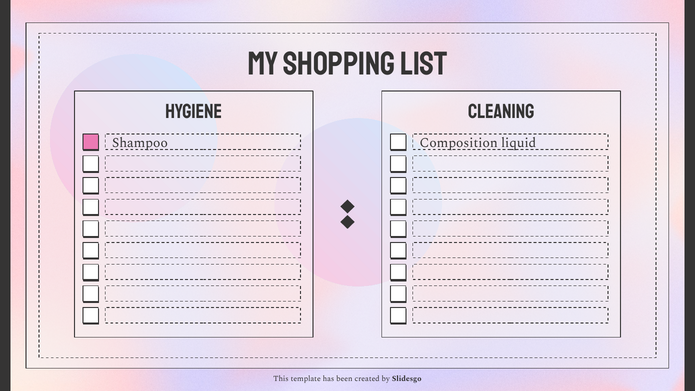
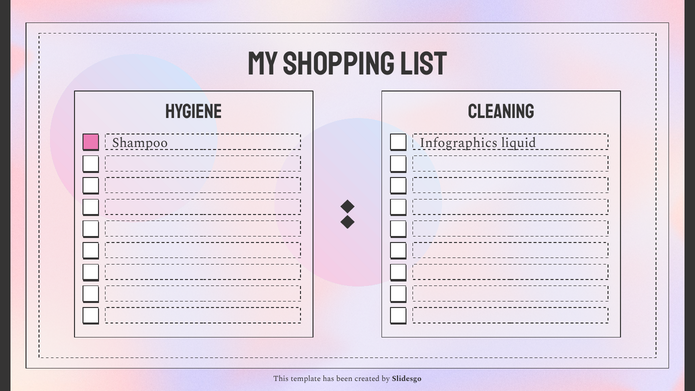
Composition: Composition -> Infographics (459, 143)
